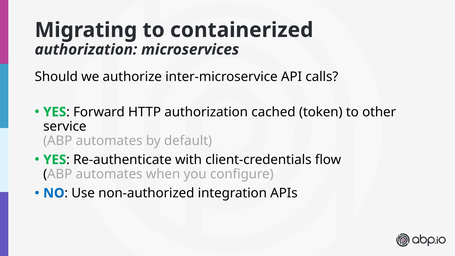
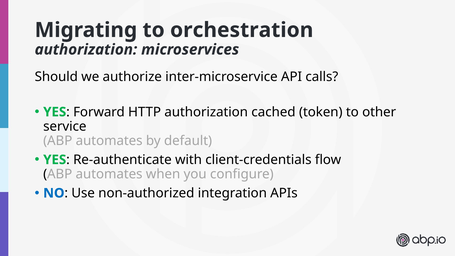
containerized: containerized -> orchestration (242, 30)
